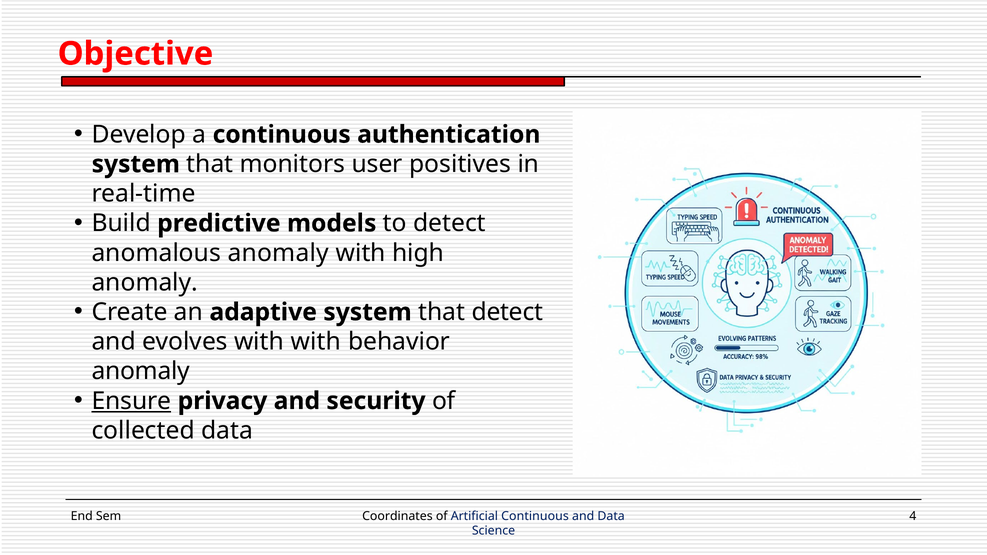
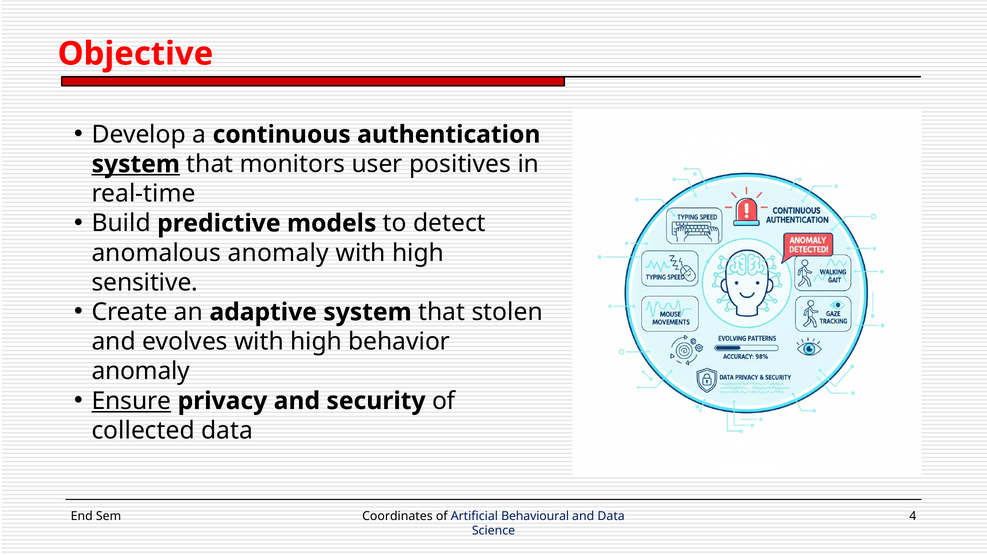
system underline: none -> present (136, 164)
anomaly: anomaly -> sensitive (145, 283)
that detect: detect -> stolen (507, 312)
evolves with with: with -> high (316, 342)
Artificial Continuous: Continuous -> Behavioural (535, 516)
